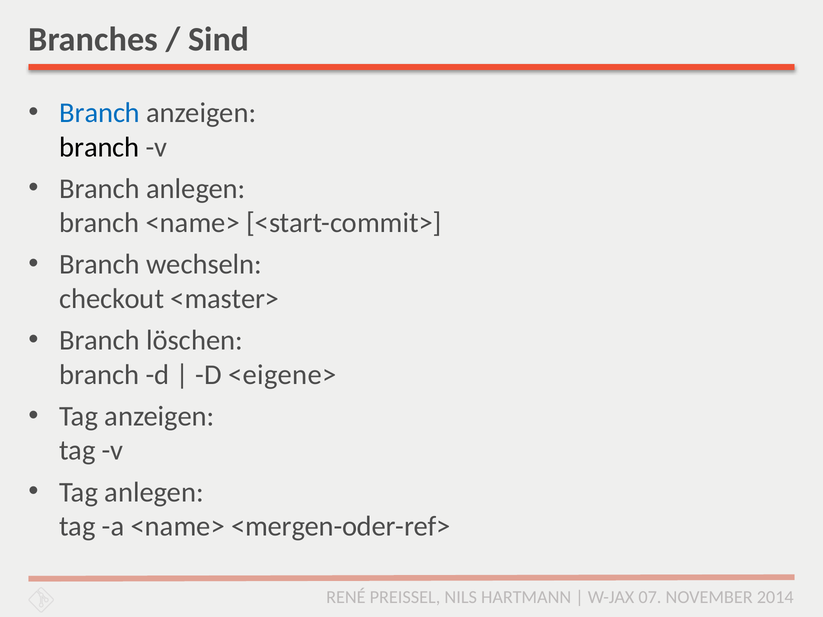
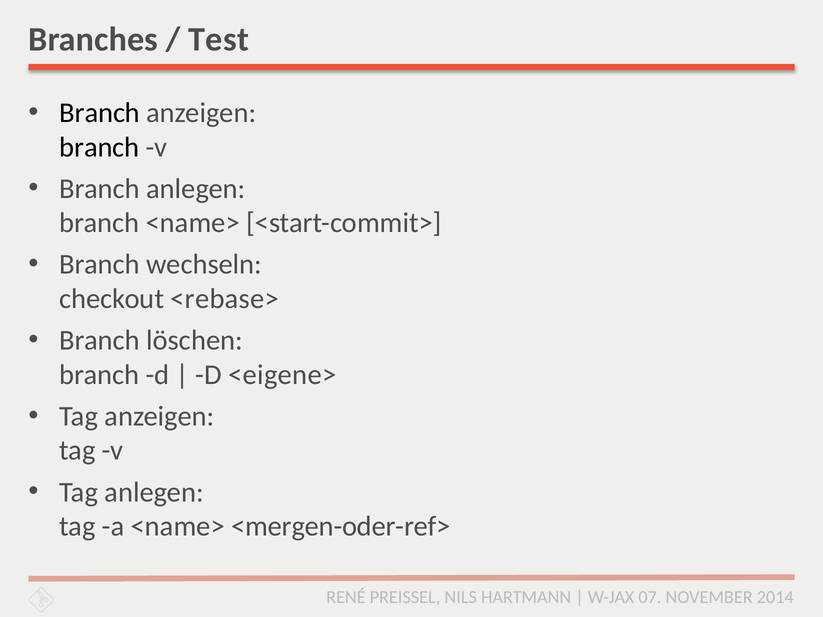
Sind: Sind -> Test (219, 40)
Branch colour: blue -> black (100, 113)
<master>: <master> -> <rebase> (225, 299)
